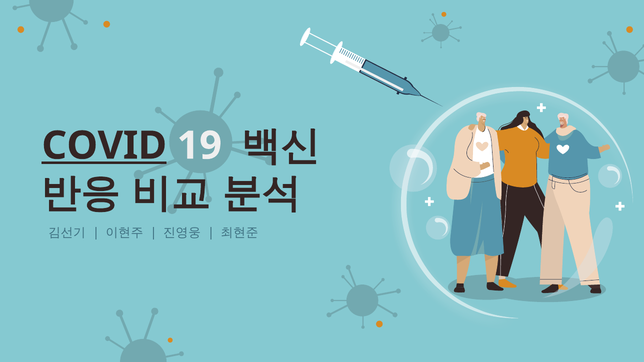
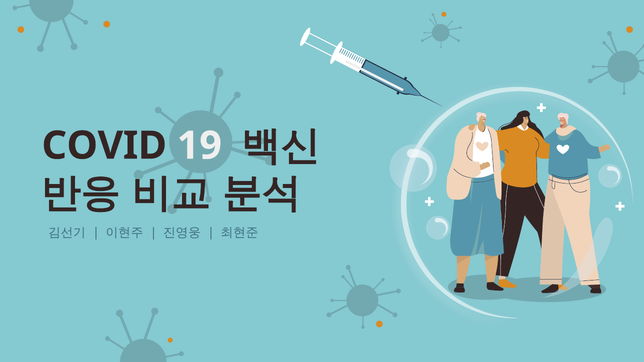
COVID underline: present -> none (104, 146)
